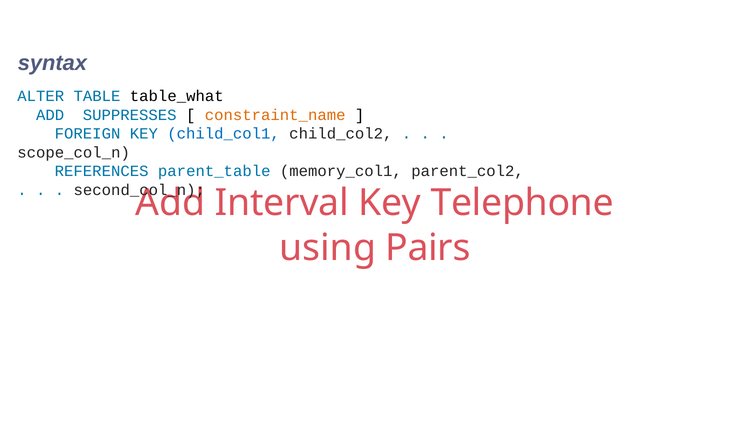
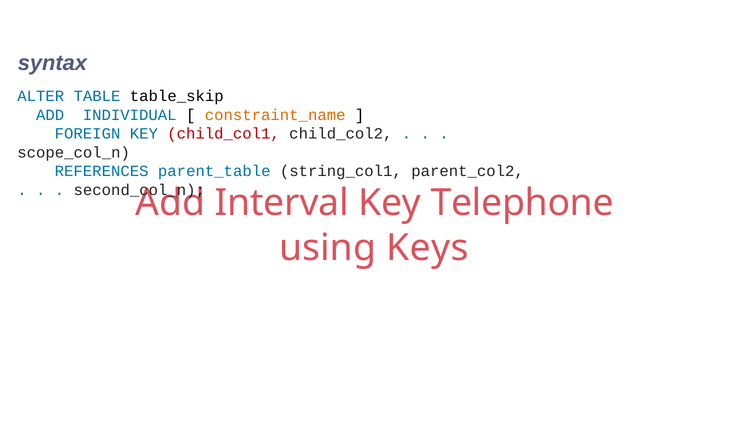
table_what: table_what -> table_skip (177, 96)
SUPPRESSES: SUPPRESSES -> INDIVIDUAL (130, 115)
child_col1 colour: blue -> red (224, 134)
memory_col1: memory_col1 -> string_col1 (341, 171)
Pairs: Pairs -> Keys (427, 248)
